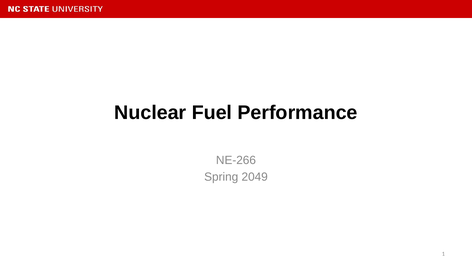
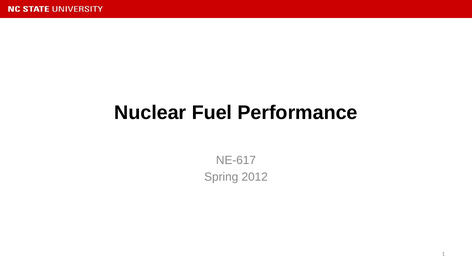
NE-266: NE-266 -> NE-617 (236, 160)
2049: 2049 -> 2012 (255, 177)
